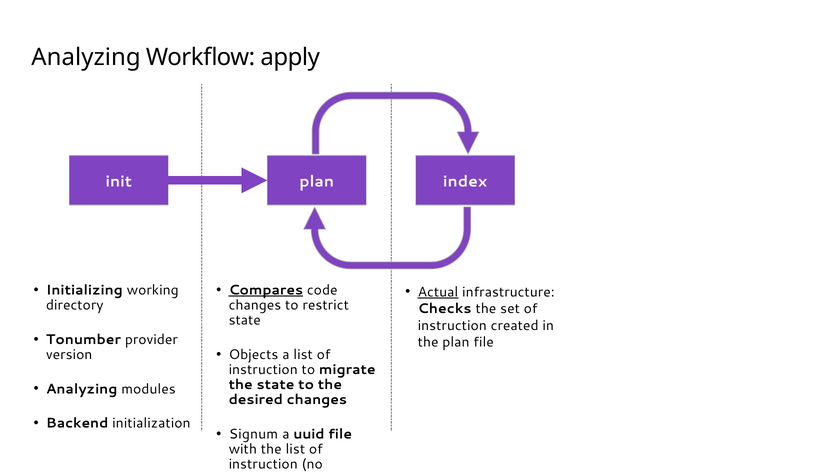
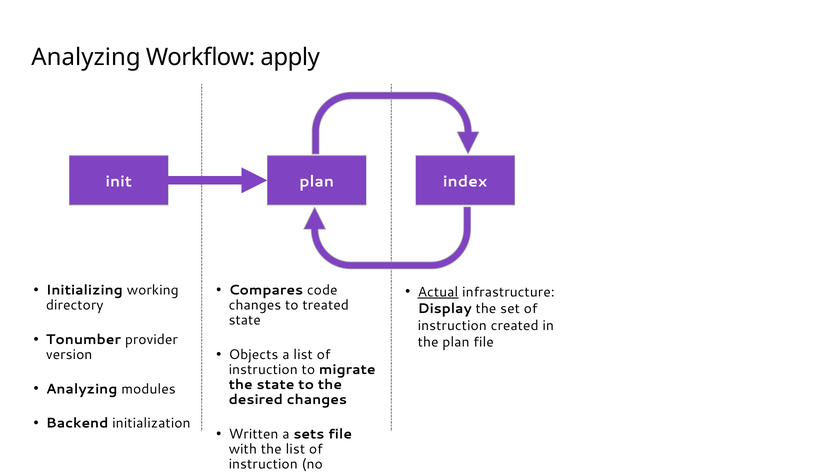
Compares underline: present -> none (266, 290)
restrict: restrict -> treated (326, 305)
Checks: Checks -> Display (445, 308)
Signum: Signum -> Written (254, 434)
uuid: uuid -> sets (309, 434)
